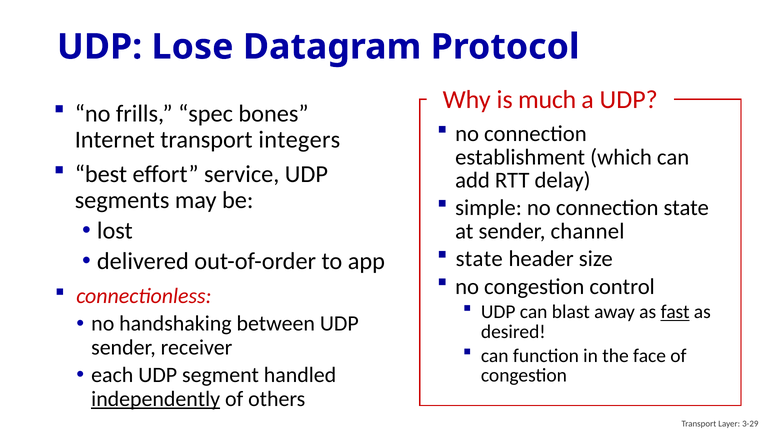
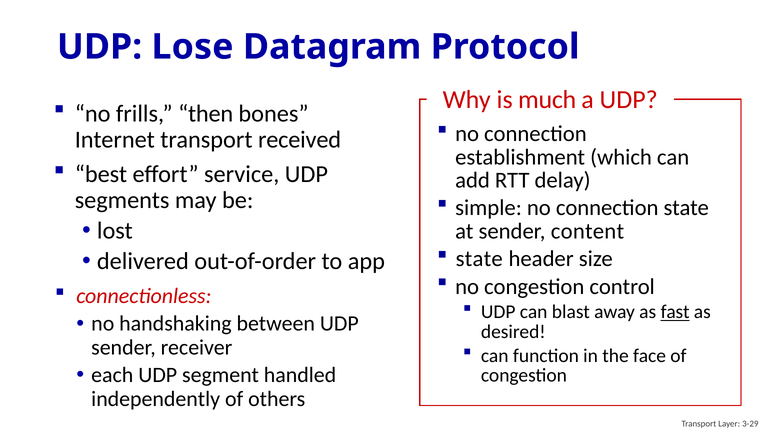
spec: spec -> then (206, 114)
integers: integers -> received (300, 140)
channel: channel -> content (587, 231)
independently underline: present -> none (156, 399)
